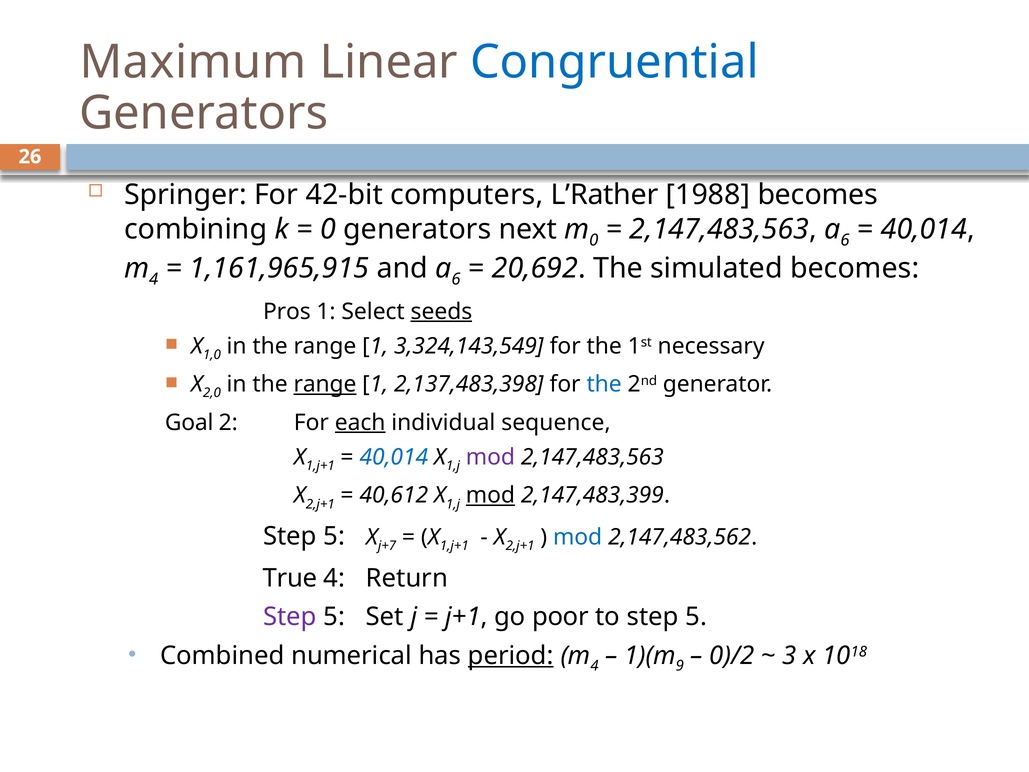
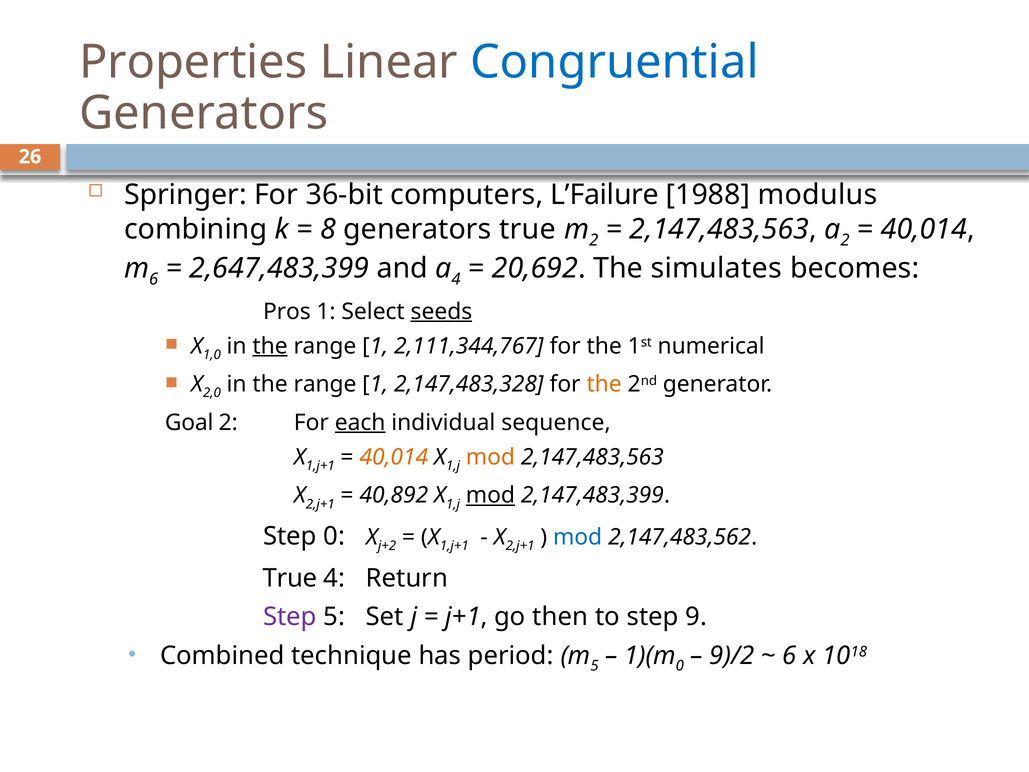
Maximum: Maximum -> Properties (193, 62)
42-bit: 42-bit -> 36-bit (344, 195)
L’Rather: L’Rather -> L’Failure (605, 195)
1988 becomes: becomes -> modulus (818, 195)
0: 0 -> 8 (328, 229)
generators next: next -> true (528, 229)
0: 0 -> 2 (594, 240)
6: 6 -> 2 (845, 240)
4: 4 -> 6 (154, 279)
1,161,965,915: 1,161,965,915 -> 2,647,483,399 (279, 268)
6: 6 -> 4 (456, 279)
simulated: simulated -> simulates (716, 268)
the underline: none -> present (270, 346)
3,324,143,549: 3,324,143,549 -> 2,111,344,767 (469, 346)
necessary: necessary -> numerical (711, 346)
range underline: present -> none (325, 384)
2,137,483,398: 2,137,483,398 -> 2,147,483,328 (469, 384)
the colour: blue -> orange (604, 384)
40,014 colour: blue -> orange (394, 457)
mod colour: purple -> orange (490, 457)
40,612: 40,612 -> 40,892 (394, 495)
5: 5 -> 0 (334, 536)
j+7: j+7 -> j+2 (387, 546)
poor: poor -> then (560, 617)
to step 5: 5 -> 9 (696, 617)
numerical: numerical -> technique (352, 655)
period underline: present -> none (511, 655)
4: 4 -> 5 (595, 665)
9: 9 -> 0 (680, 665)
0)/2: 0)/2 -> 9)/2 (732, 655)
3: 3 -> 6 (789, 655)
